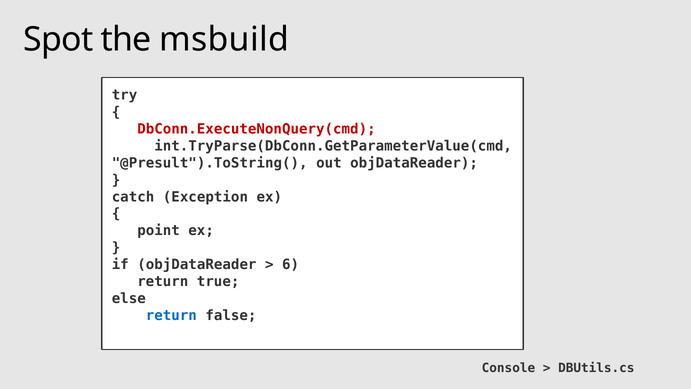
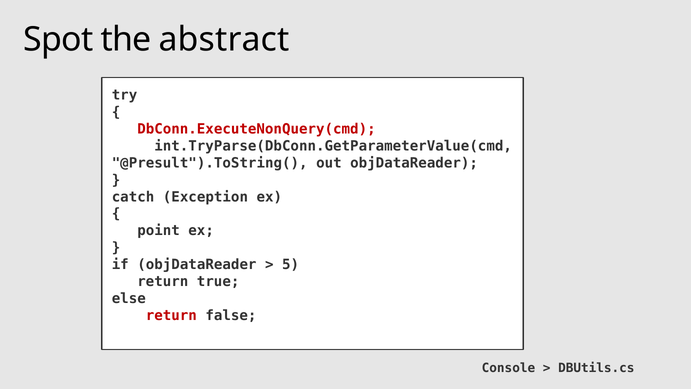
msbuild: msbuild -> abstract (224, 40)
6: 6 -> 5 (291, 264)
return colour: blue -> red (171, 315)
